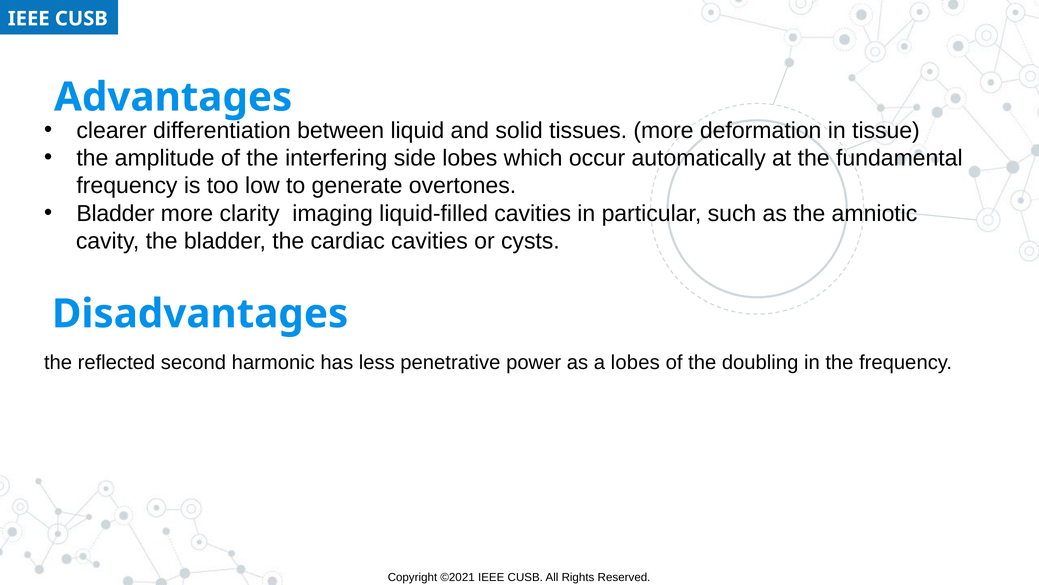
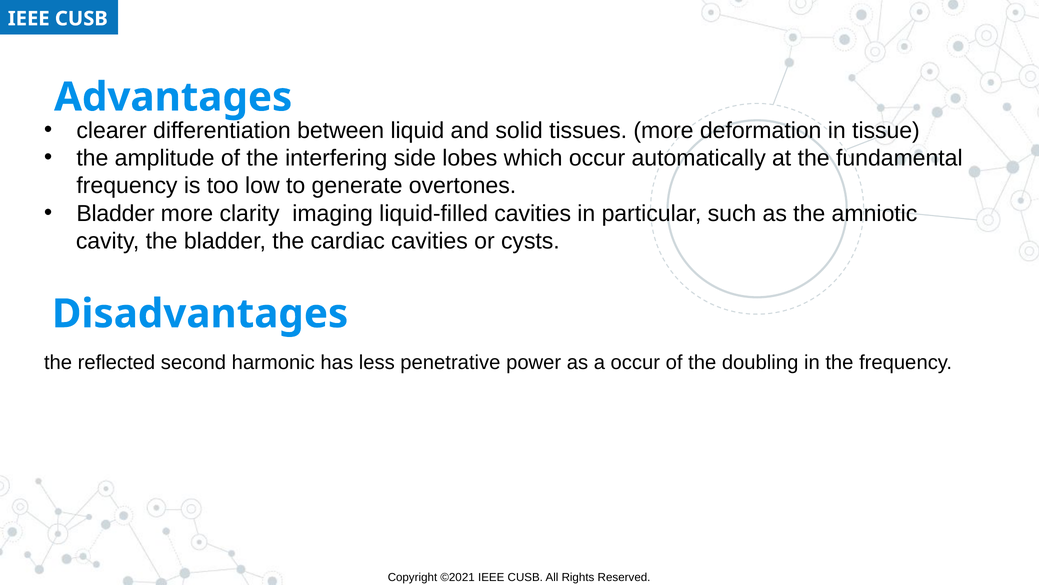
a lobes: lobes -> occur (635, 362)
